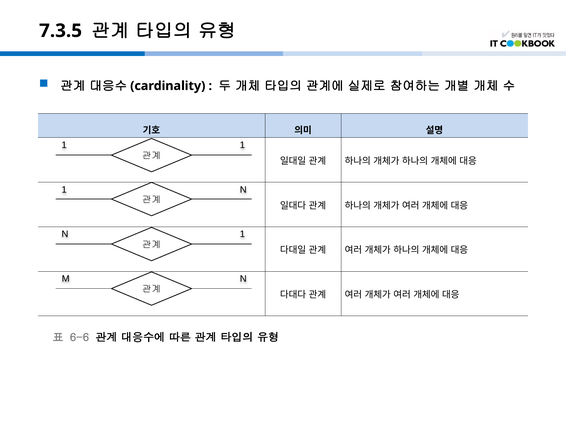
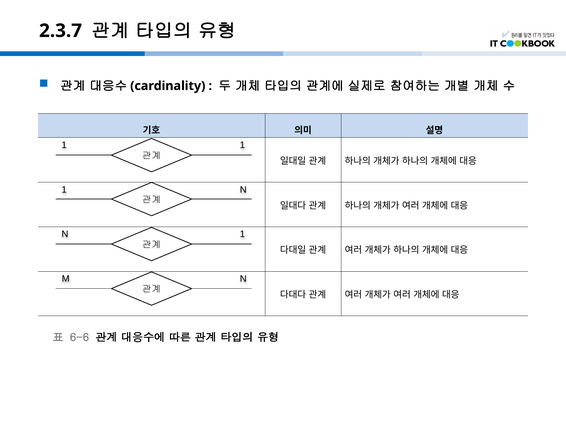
7.3.5: 7.3.5 -> 2.3.7 (61, 31)
